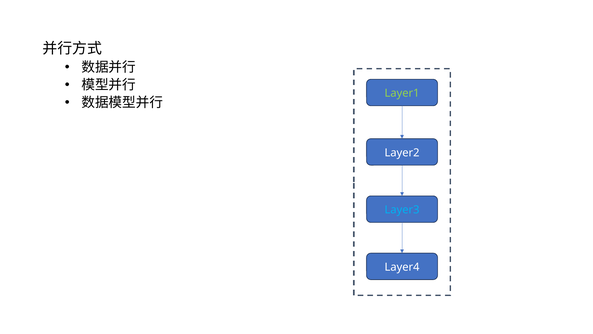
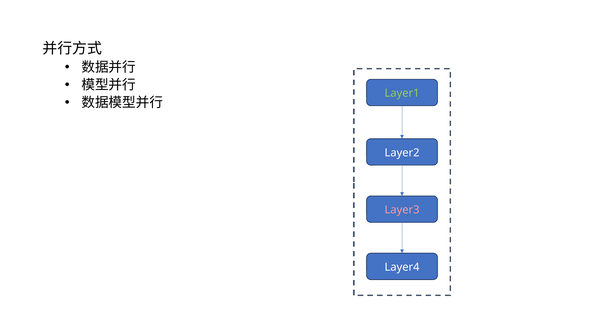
Layer3 colour: light blue -> pink (402, 210)
